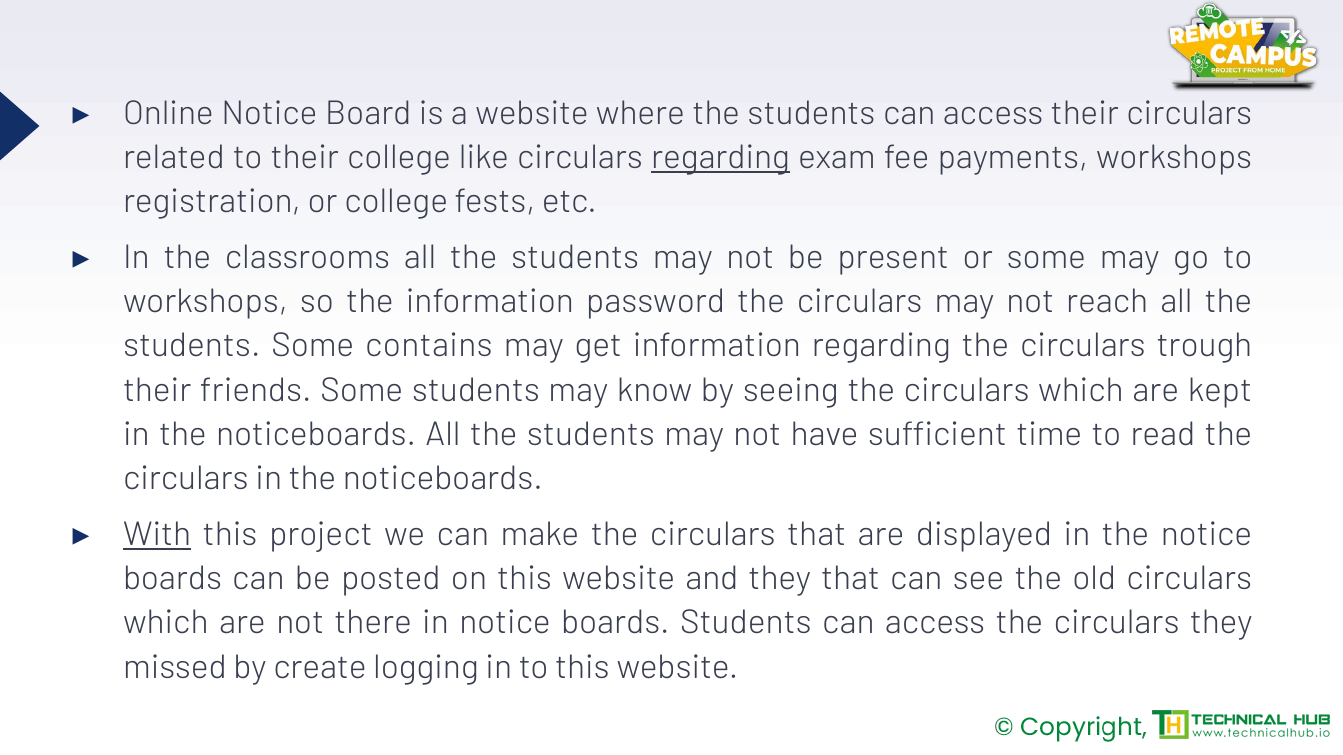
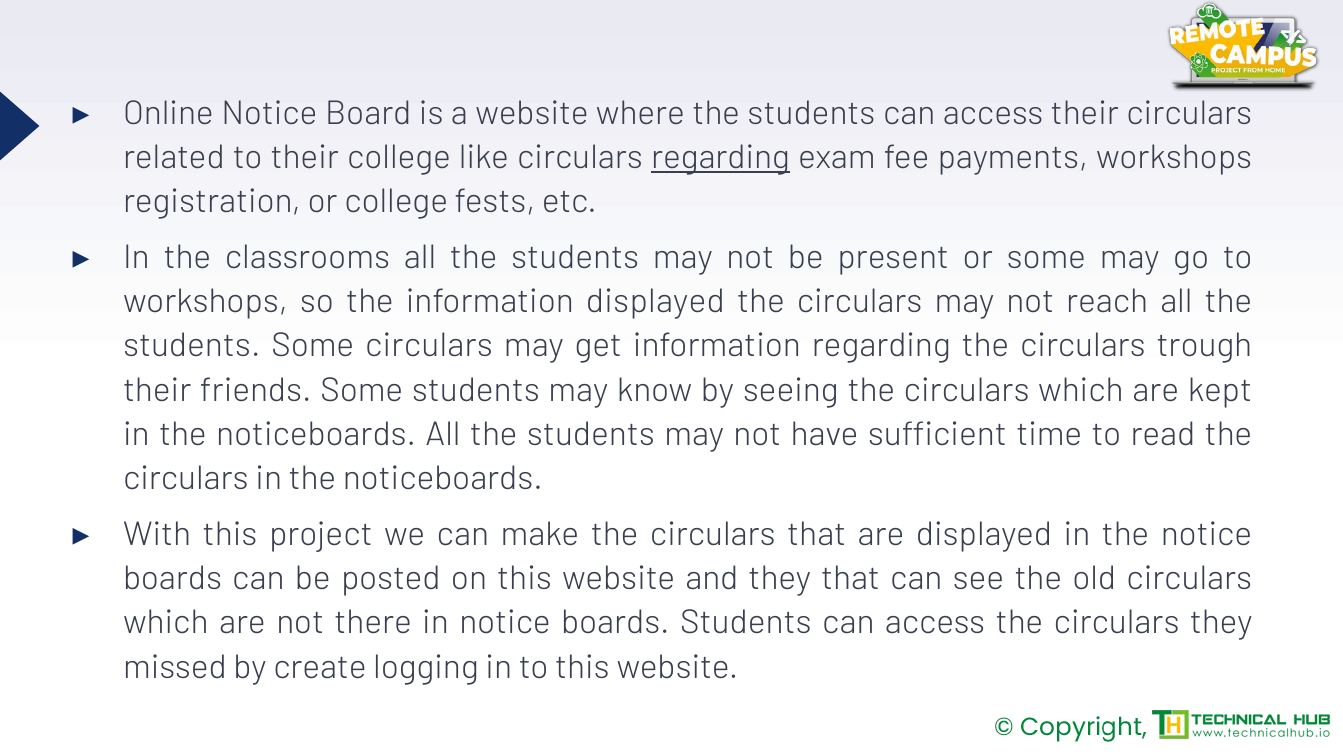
information password: password -> displayed (655, 302)
Some contains: contains -> circulars (429, 346)
With underline: present -> none (157, 534)
